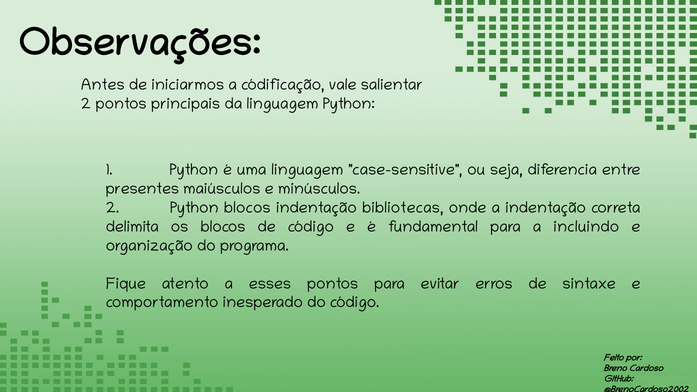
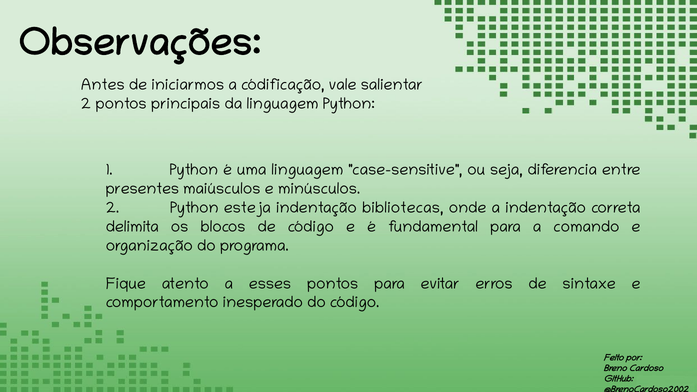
Python blocos: blocos -> esteja (247, 207)
incluindo: incluindo -> comando (586, 226)
